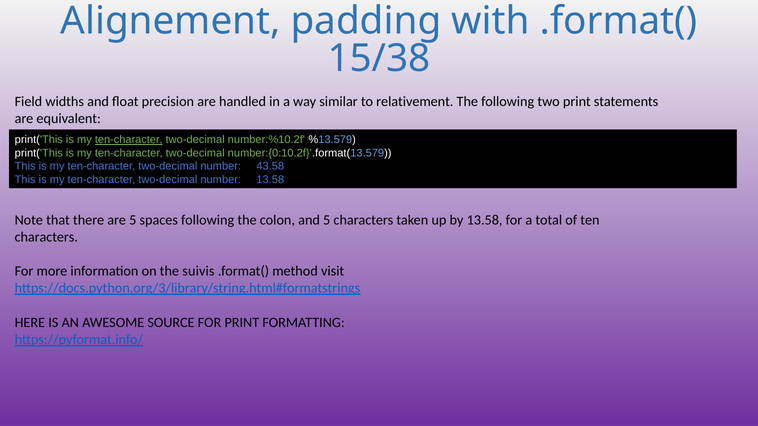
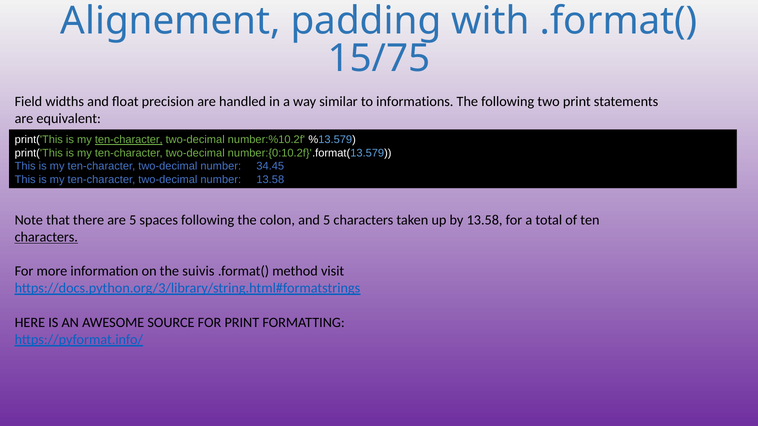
15/38: 15/38 -> 15/75 (379, 59)
relativement: relativement -> informations (415, 101)
43.58: 43.58 -> 34.45 (270, 166)
characters underline: none -> present (46, 237)
